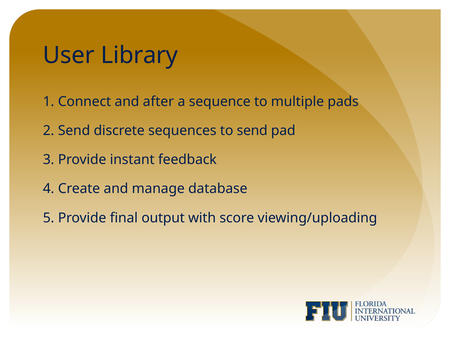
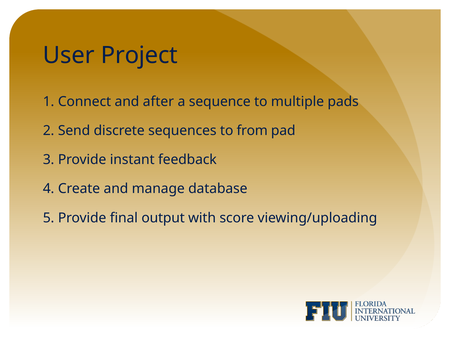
Library: Library -> Project (139, 55)
to send: send -> from (252, 130)
